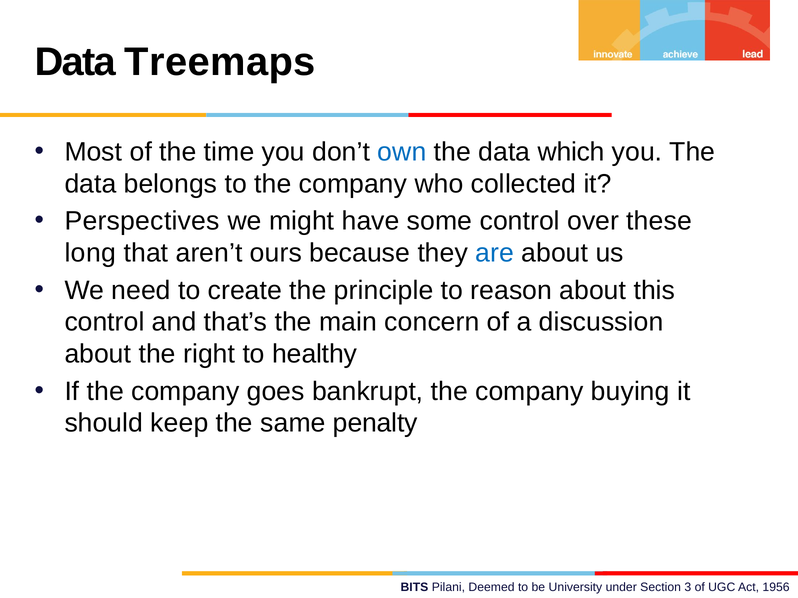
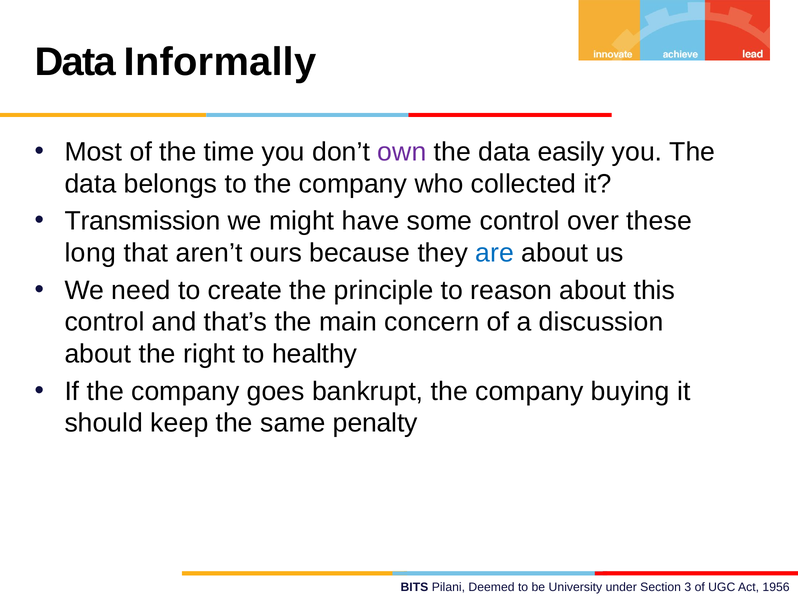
Treemaps: Treemaps -> Informally (220, 62)
own colour: blue -> purple (402, 152)
which: which -> easily (571, 152)
Perspectives: Perspectives -> Transmission (142, 221)
